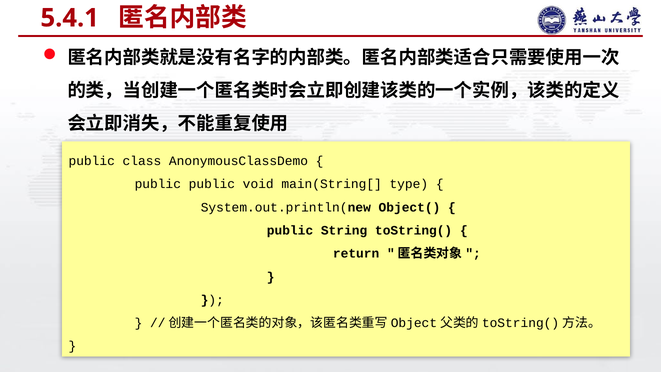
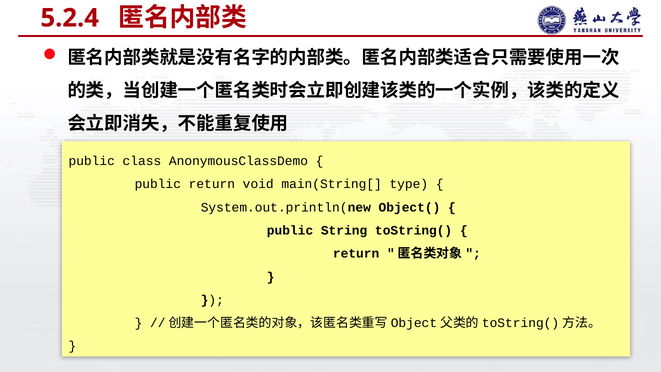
5.4.1: 5.4.1 -> 5.2.4 (70, 18)
public public: public -> return (212, 184)
